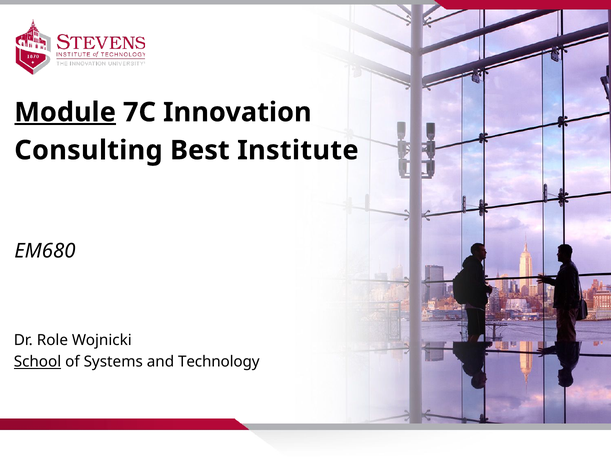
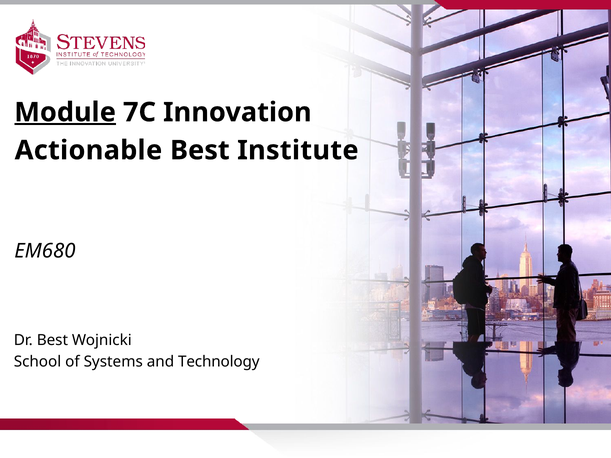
Consulting: Consulting -> Actionable (88, 150)
Dr Role: Role -> Best (52, 341)
School underline: present -> none (38, 362)
